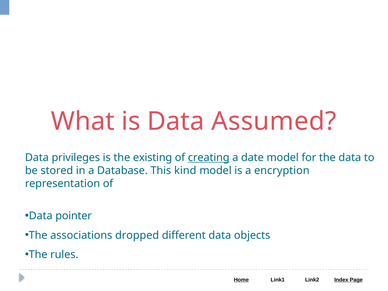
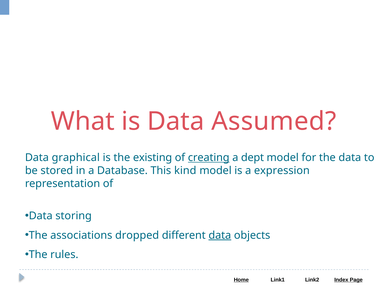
privileges: privileges -> graphical (76, 158)
date: date -> dept (252, 158)
encryption: encryption -> expression (282, 171)
pointer: pointer -> storing (74, 216)
data underline: none -> present (220, 235)
